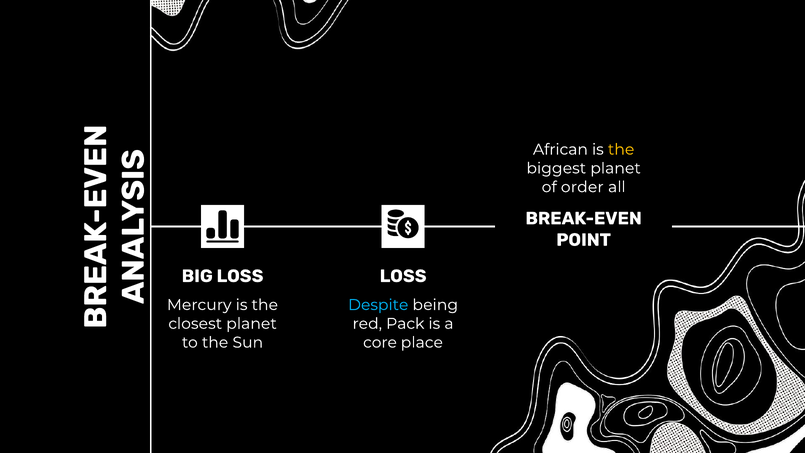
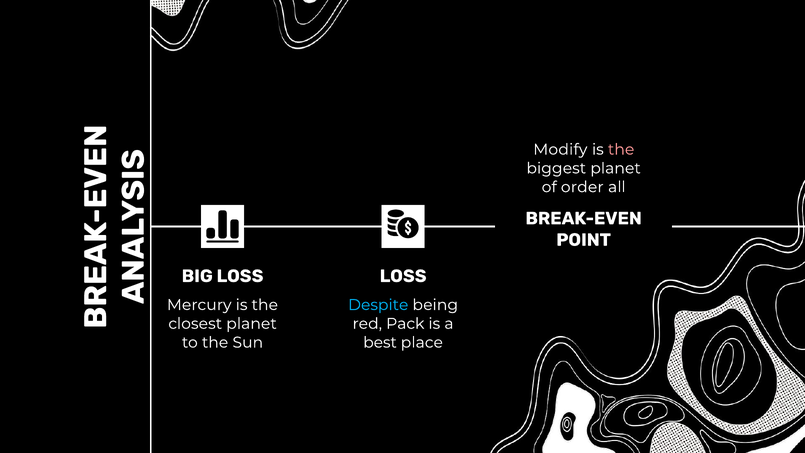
African: African -> Modify (560, 149)
the colour: yellow -> pink (621, 149)
core: core -> best (380, 342)
